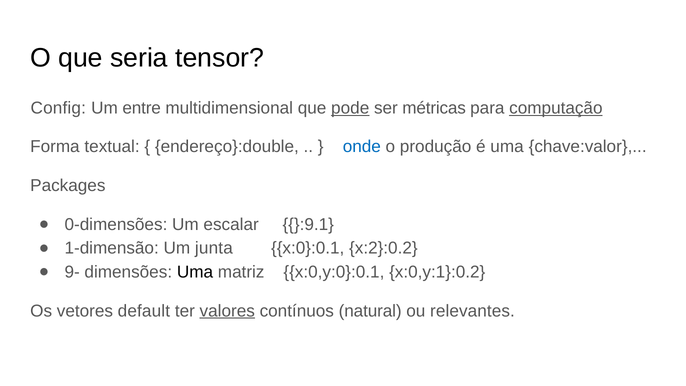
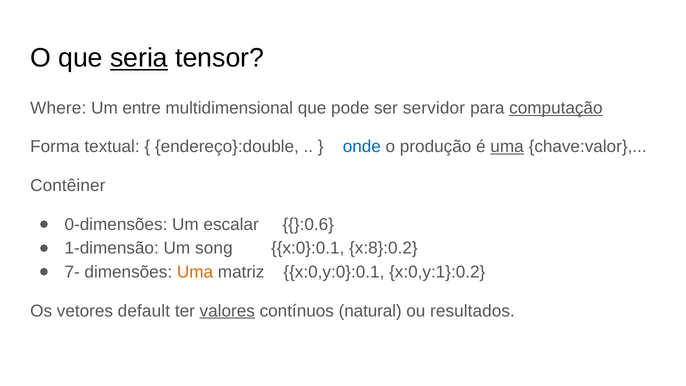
seria underline: none -> present (139, 58)
Config: Config -> Where (58, 108)
pode underline: present -> none (350, 108)
métricas: métricas -> servidor (434, 108)
uma underline: none -> present (507, 147)
Packages: Packages -> Contêiner (68, 186)
}:9.1: }:9.1 -> }:0.6 (308, 225)
junta: junta -> song (214, 248)
x:2}:0.2: x:2}:0.2 -> x:8}:0.2 (383, 248)
9-: 9- -> 7- (72, 272)
Uma colour: black -> orange (195, 272)
relevantes: relevantes -> resultados (472, 311)
